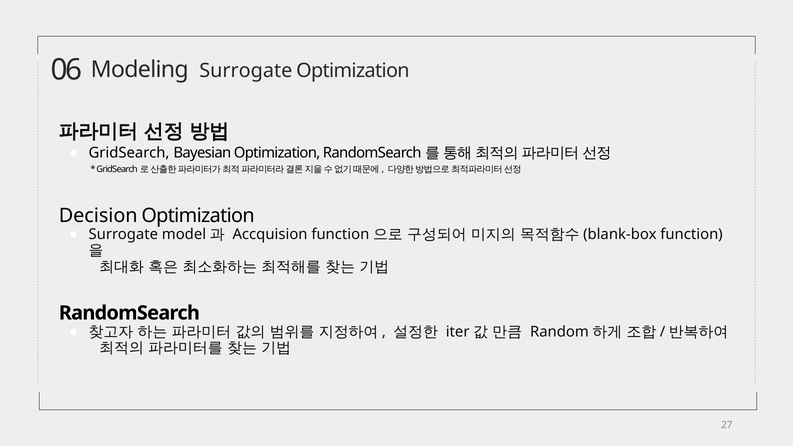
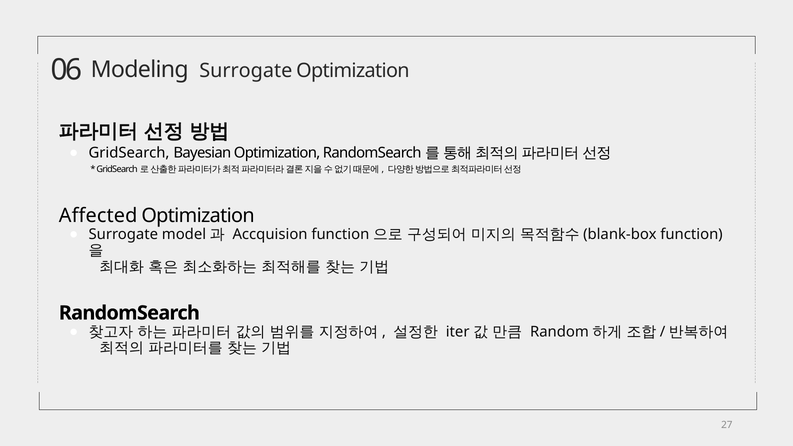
Decision: Decision -> Affected (98, 216)
